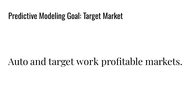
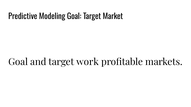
Auto: Auto -> Goal (18, 62)
